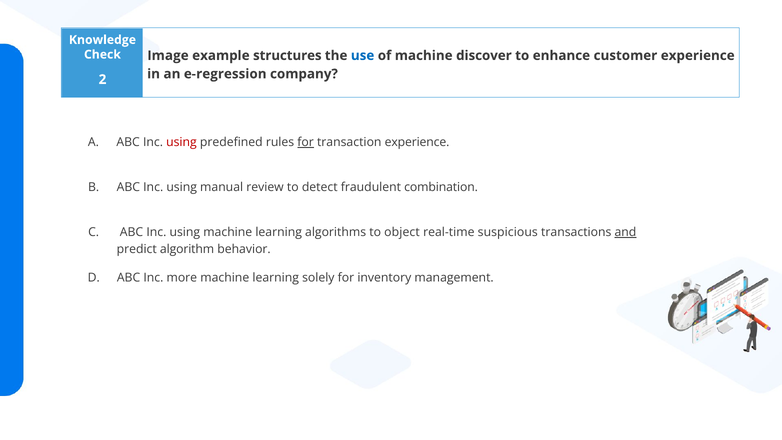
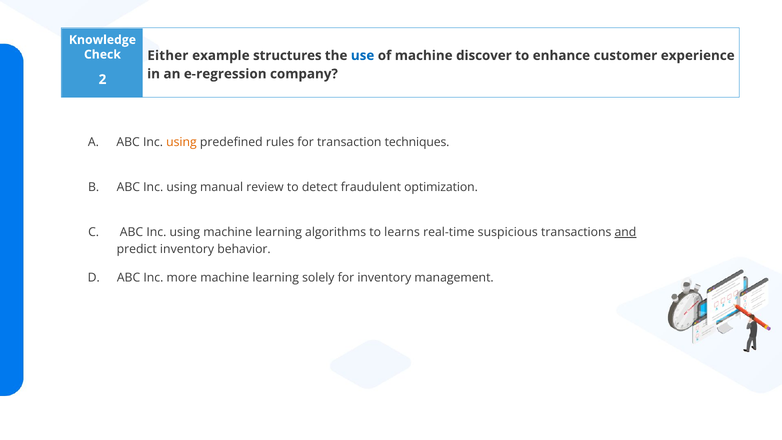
Image: Image -> Either (168, 56)
using colour: red -> orange (181, 142)
for underline: present -> none (306, 142)
transaction experience: experience -> techniques (417, 142)
combination: combination -> optimization (441, 187)
object: object -> learns (402, 232)
predict algorithm: algorithm -> inventory (187, 249)
